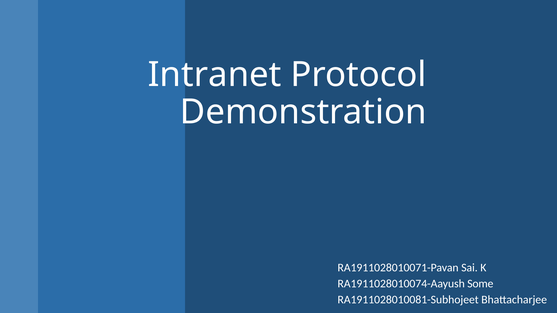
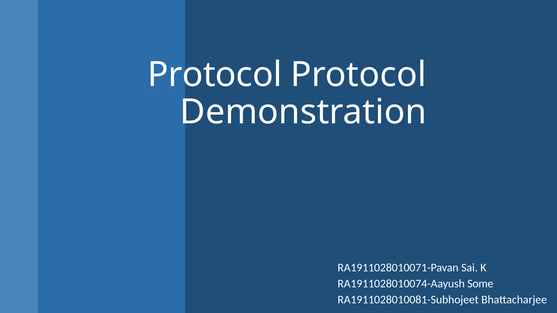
Intranet: Intranet -> Protocol (215, 75)
